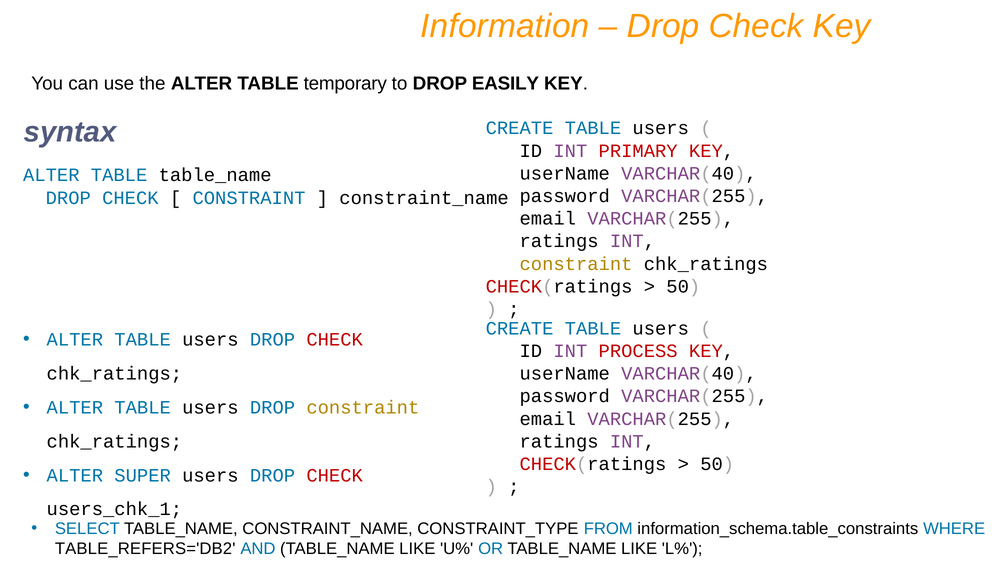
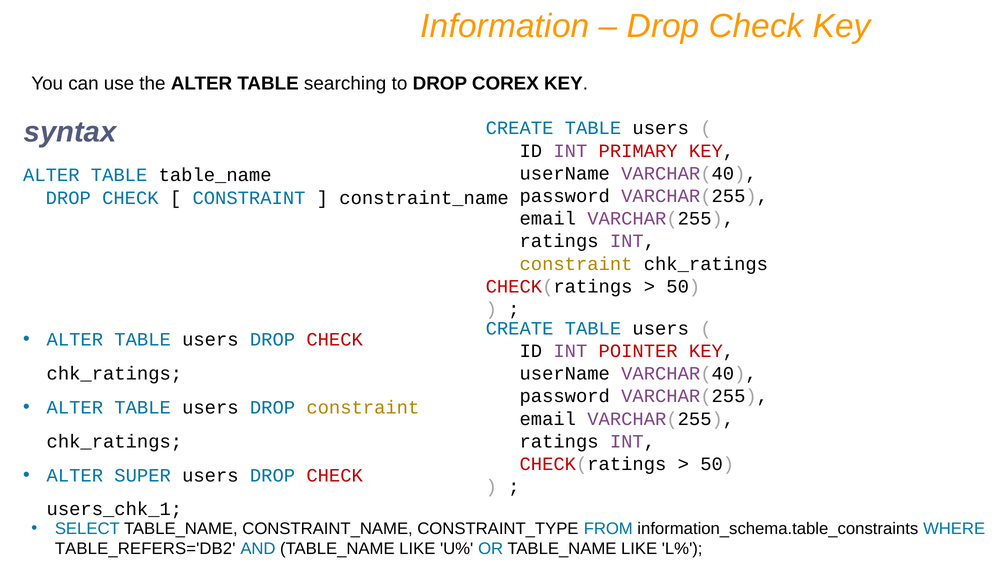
temporary: temporary -> searching (345, 84)
EASILY: EASILY -> COREX (505, 84)
PROCESS: PROCESS -> POINTER (638, 351)
